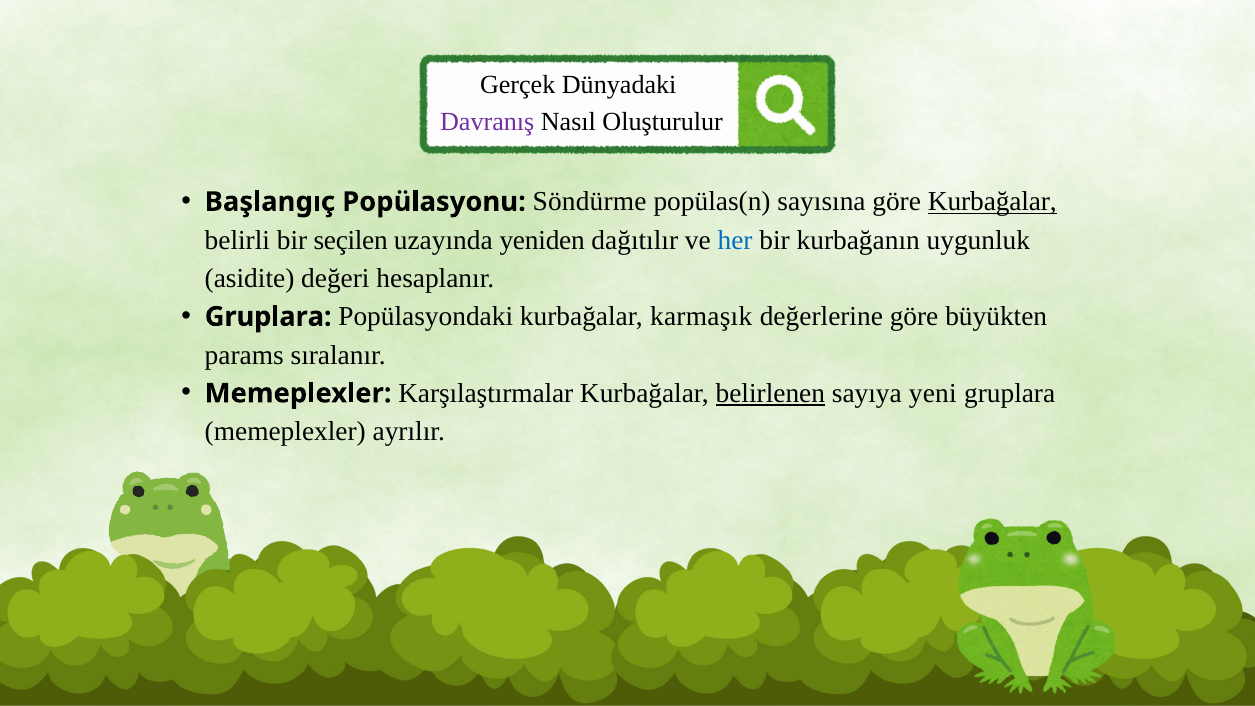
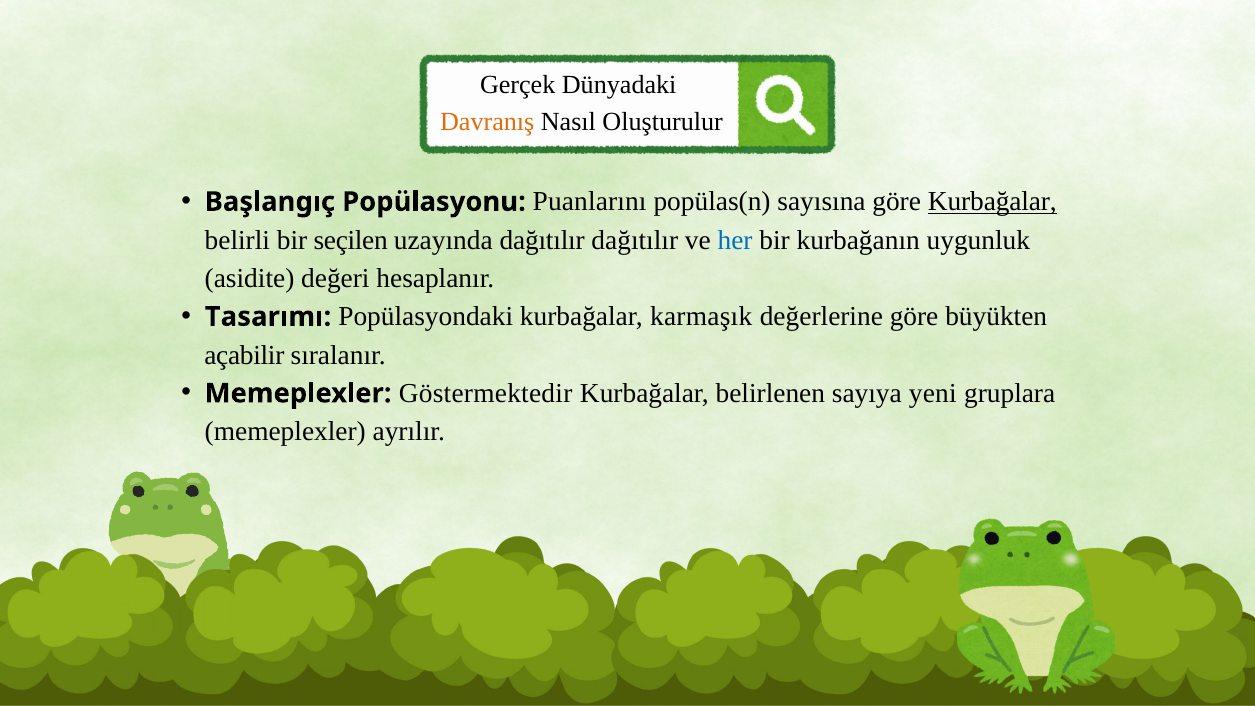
Davranış colour: purple -> orange (487, 121)
Söndürme: Söndürme -> Puanlarını (590, 202)
uzayında yeniden: yeniden -> dağıtılır (542, 240)
Gruplara: Gruplara -> Tasarımı (268, 317)
params: params -> açabilir (244, 355)
Karşılaştırmalar: Karşılaştırmalar -> Göstermektedir (486, 393)
belirlenen underline: present -> none (770, 393)
